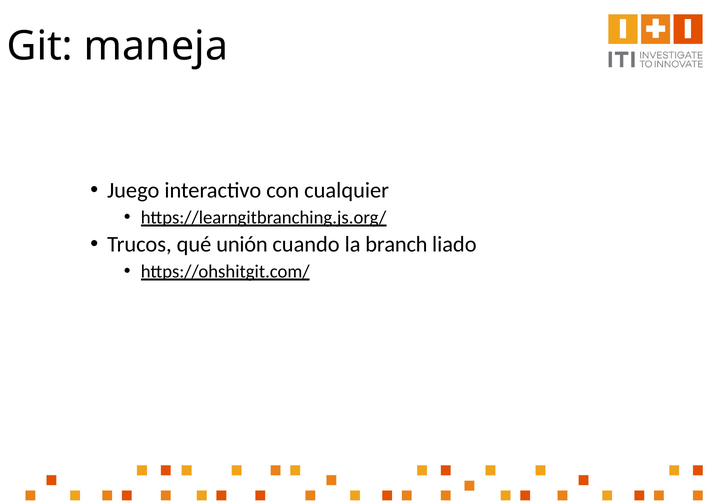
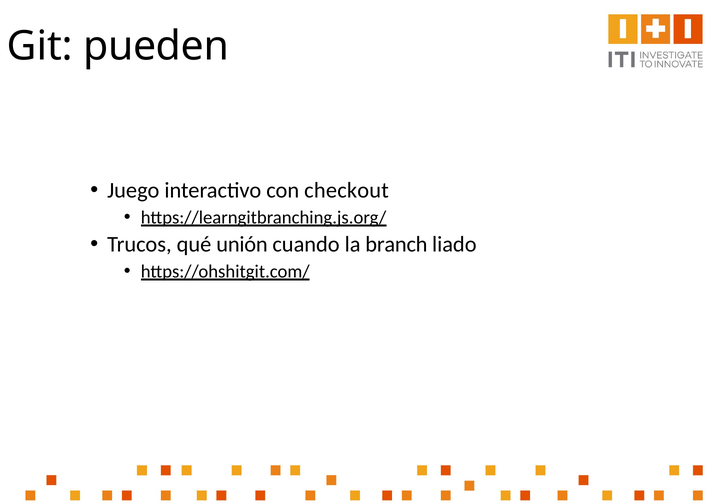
maneja: maneja -> pueden (156, 46)
cualquier: cualquier -> checkout (347, 190)
